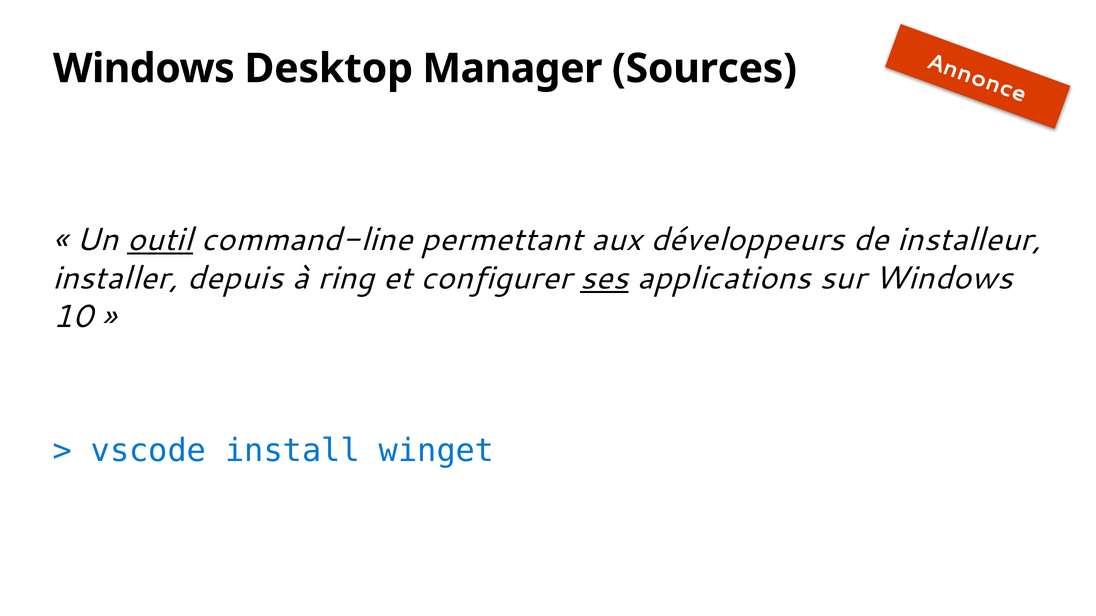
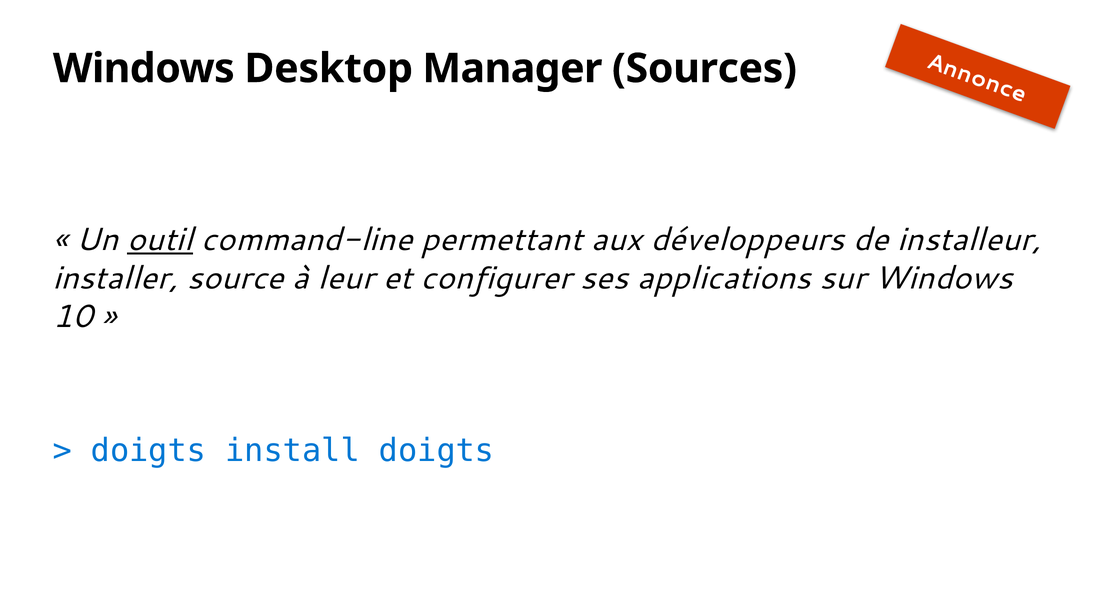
depuis: depuis -> source (235, 278)
ring: ring -> leur (346, 278)
ses underline: present -> none (604, 278)
vscode: vscode -> doigts (148, 451)
install winget: winget -> doigts (437, 451)
